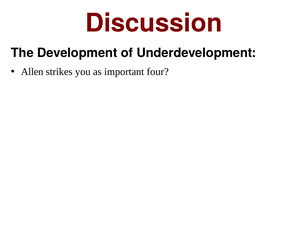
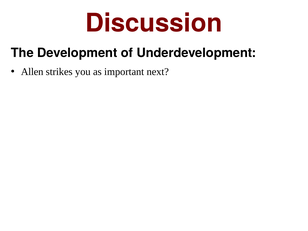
four: four -> next (158, 72)
